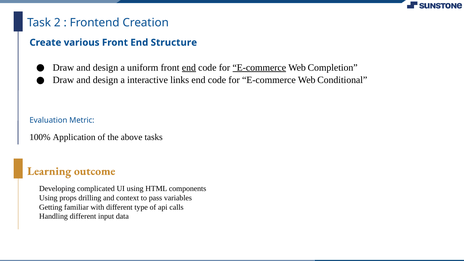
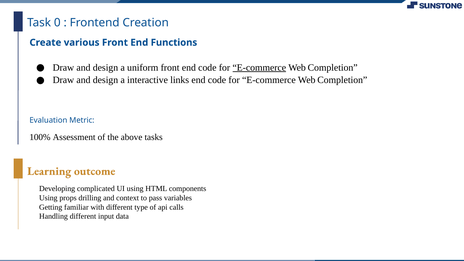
2: 2 -> 0 (57, 23)
Structure: Structure -> Functions (174, 43)
end underline: present -> none (189, 68)
Conditional: Conditional -> Completion (342, 80)
Application: Application -> Assessment (74, 137)
